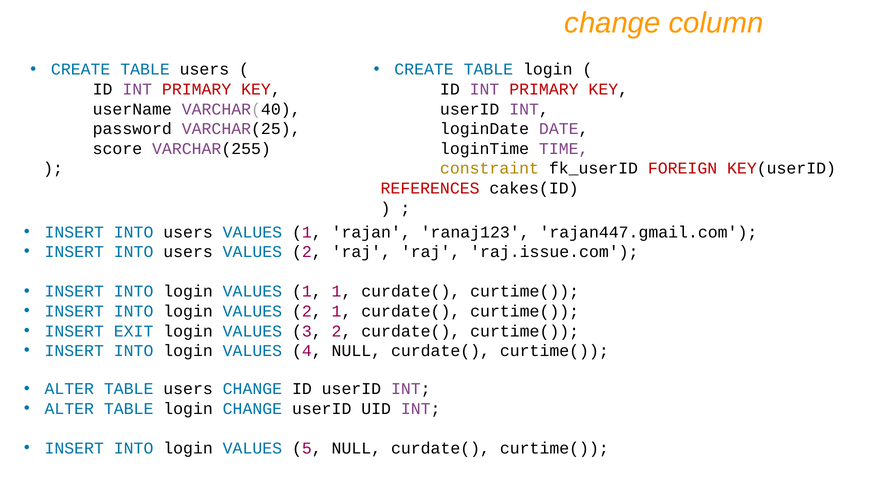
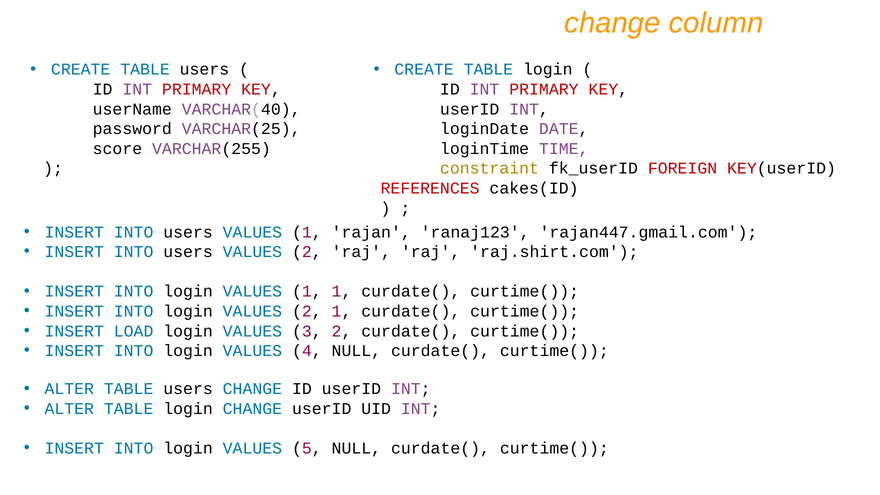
raj.issue.com: raj.issue.com -> raj.shirt.com (554, 252)
EXIT: EXIT -> LOAD (134, 331)
